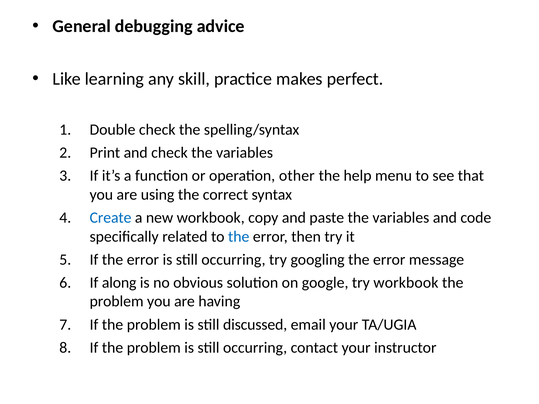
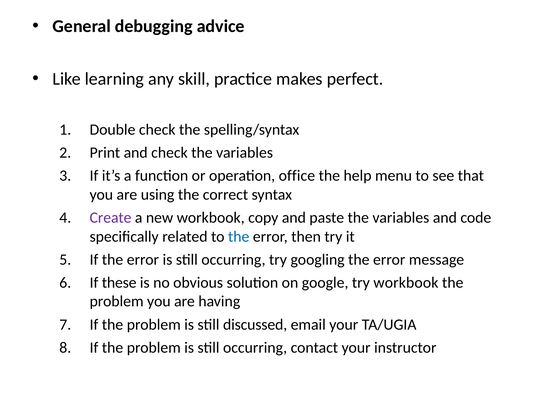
other: other -> office (297, 176)
Create colour: blue -> purple (111, 218)
along: along -> these (119, 283)
